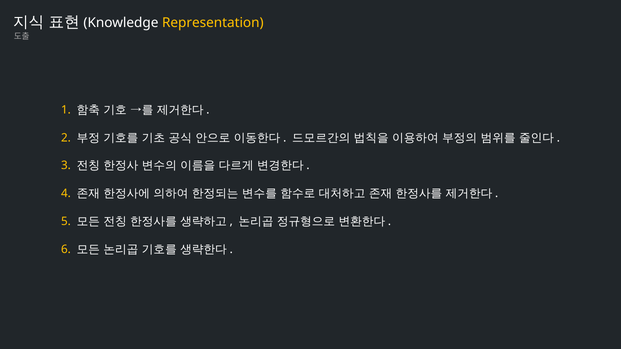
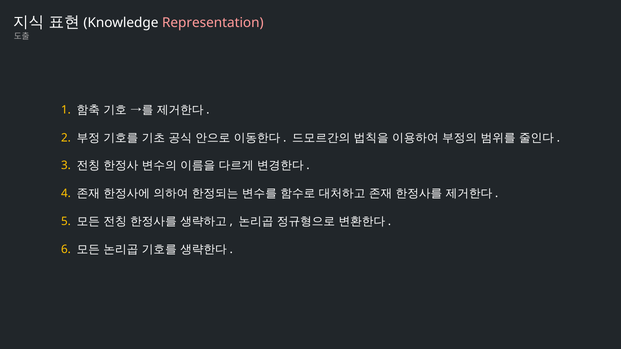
Representation colour: yellow -> pink (213, 23)
